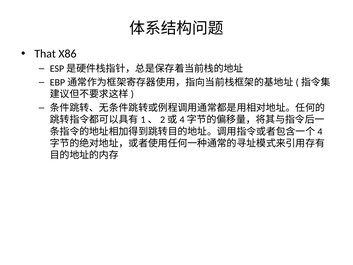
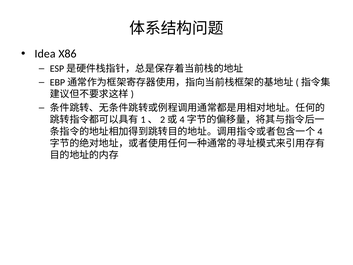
That: That -> Idea (45, 54)
